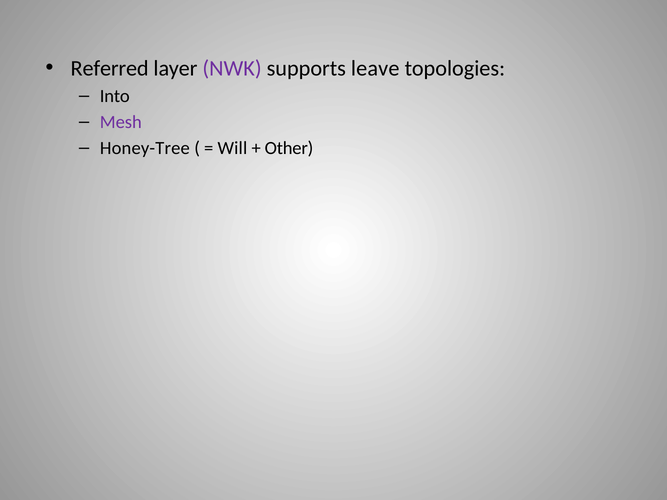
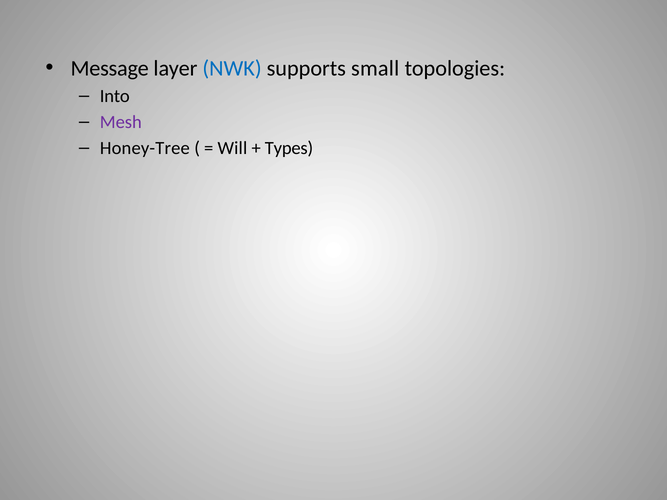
Referred: Referred -> Message (110, 68)
NWK colour: purple -> blue (232, 68)
leave: leave -> small (375, 68)
Other: Other -> Types (289, 148)
